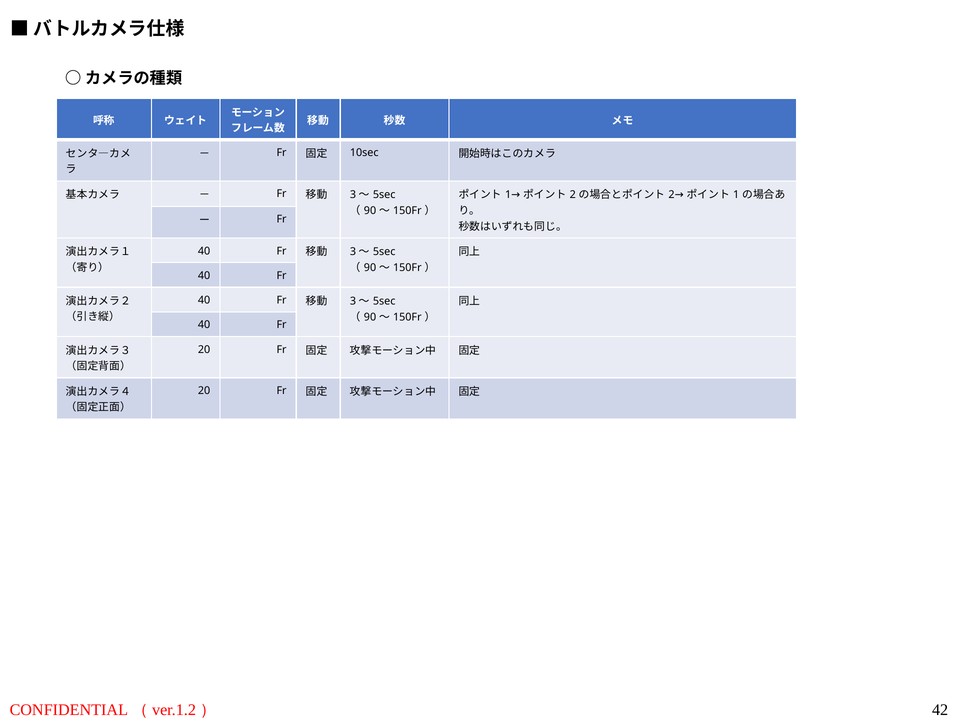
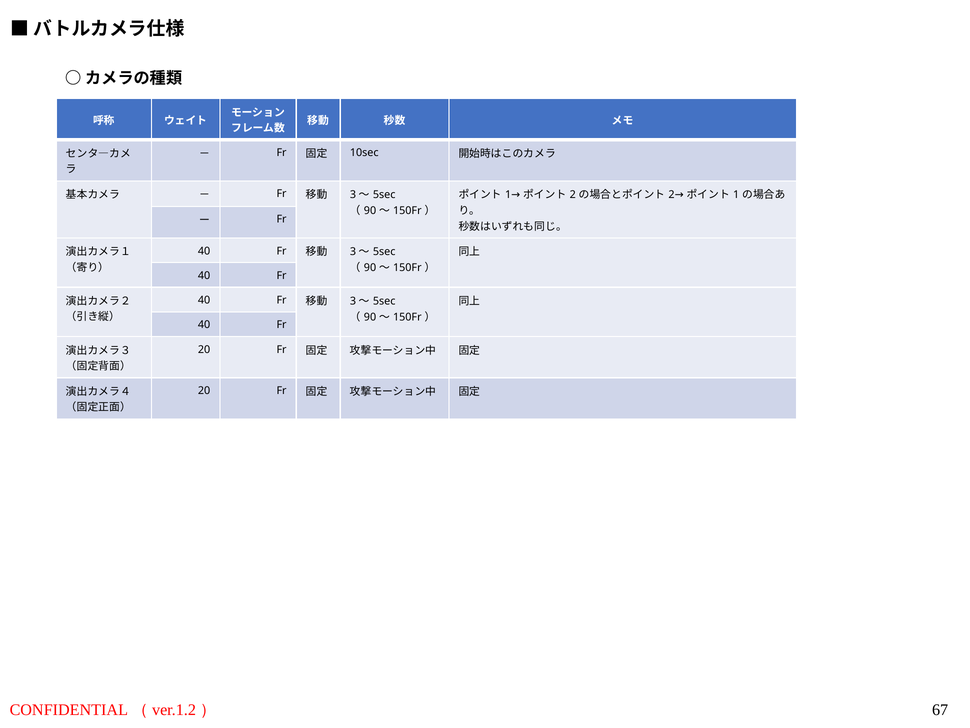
42: 42 -> 67 (940, 709)
